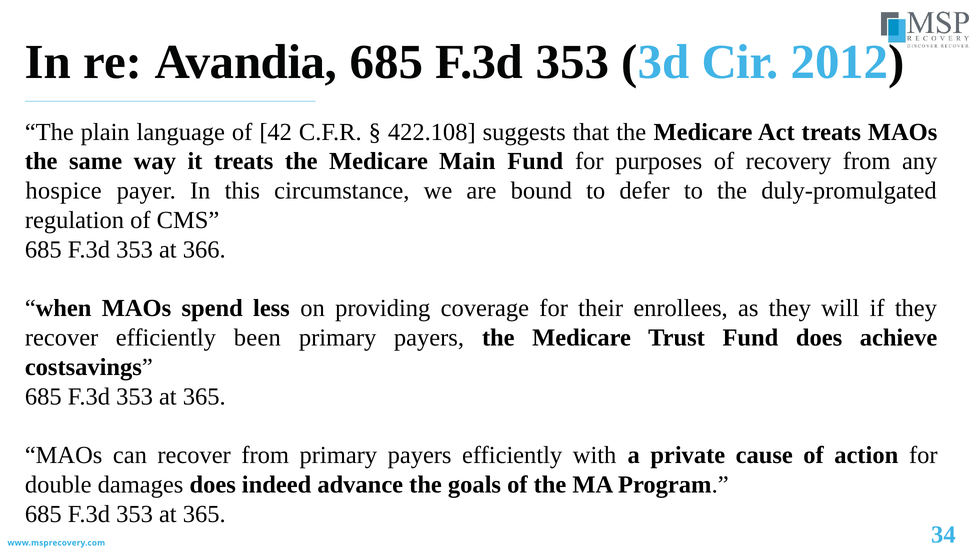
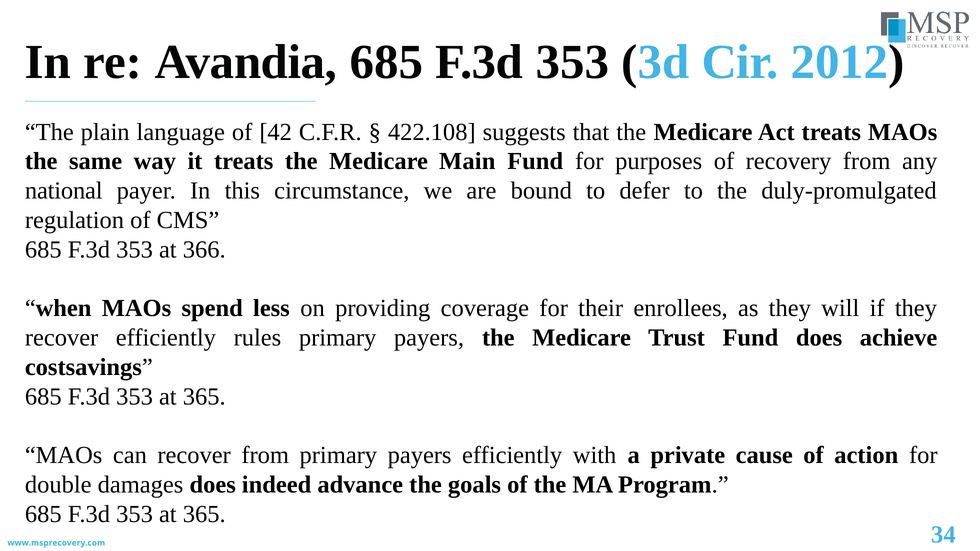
hospice: hospice -> national (64, 191)
been: been -> rules (257, 338)
